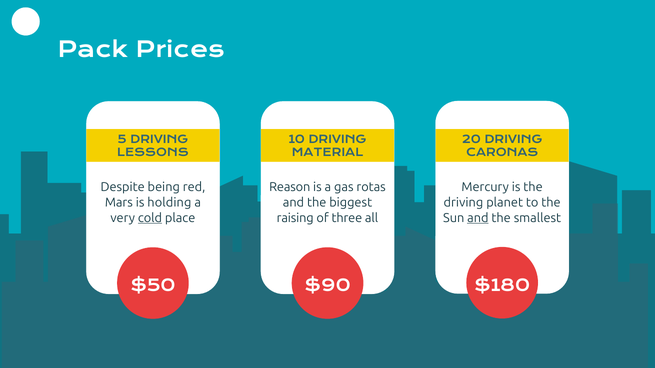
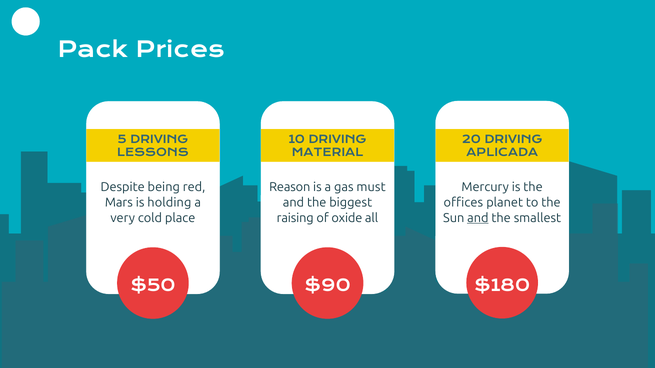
CARONAS: CARONAS -> APLICADA (502, 153)
rotas: rotas -> must (371, 188)
driving: driving -> offices (463, 203)
cold underline: present -> none (150, 218)
three: three -> oxide (347, 218)
